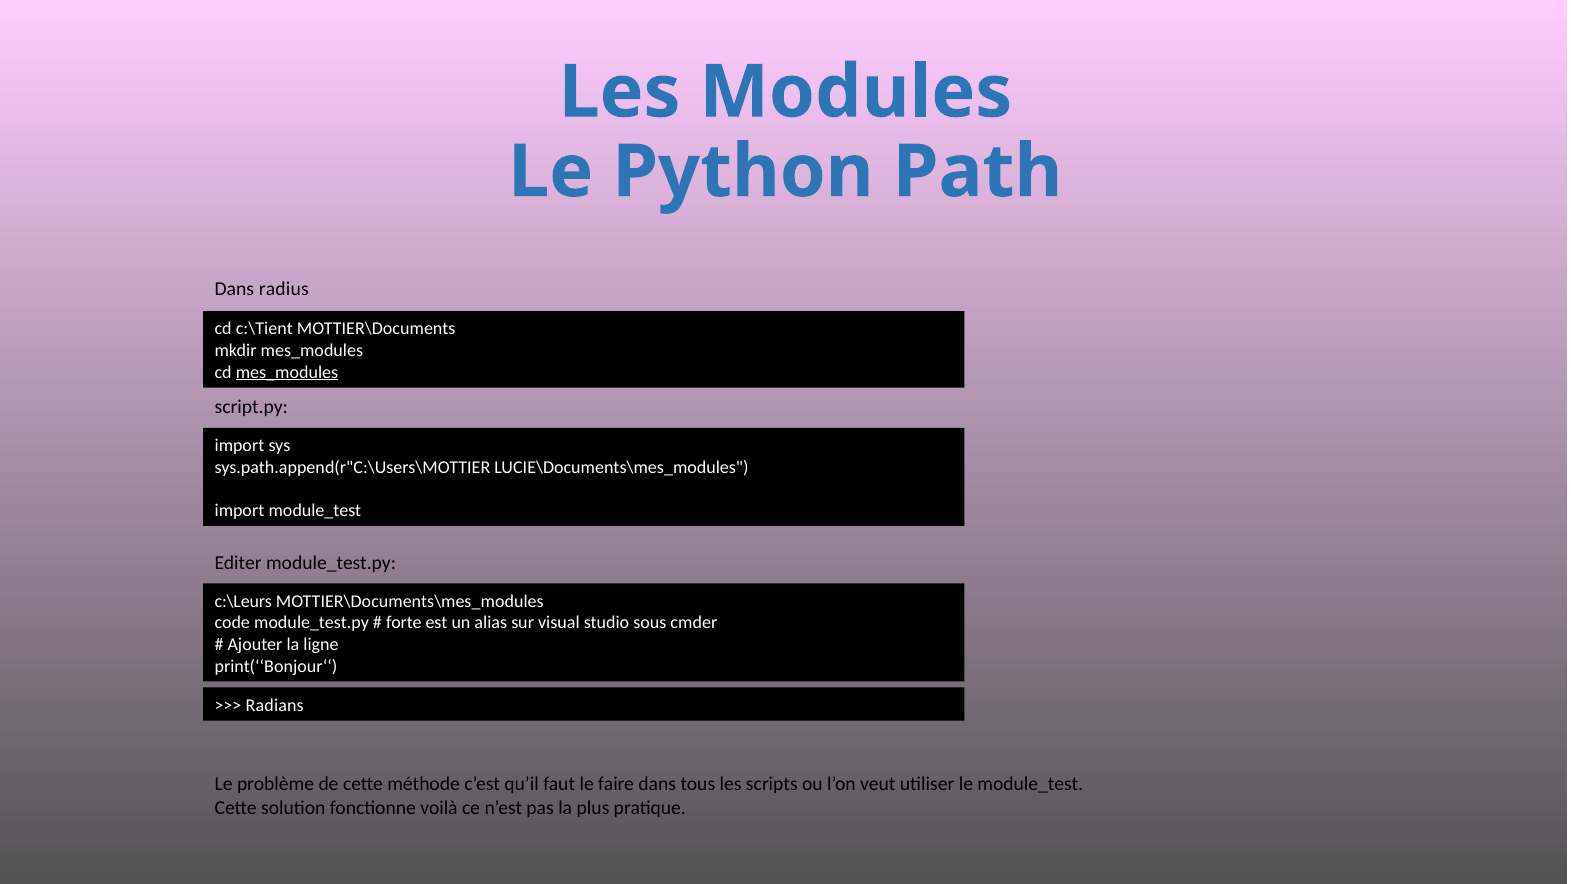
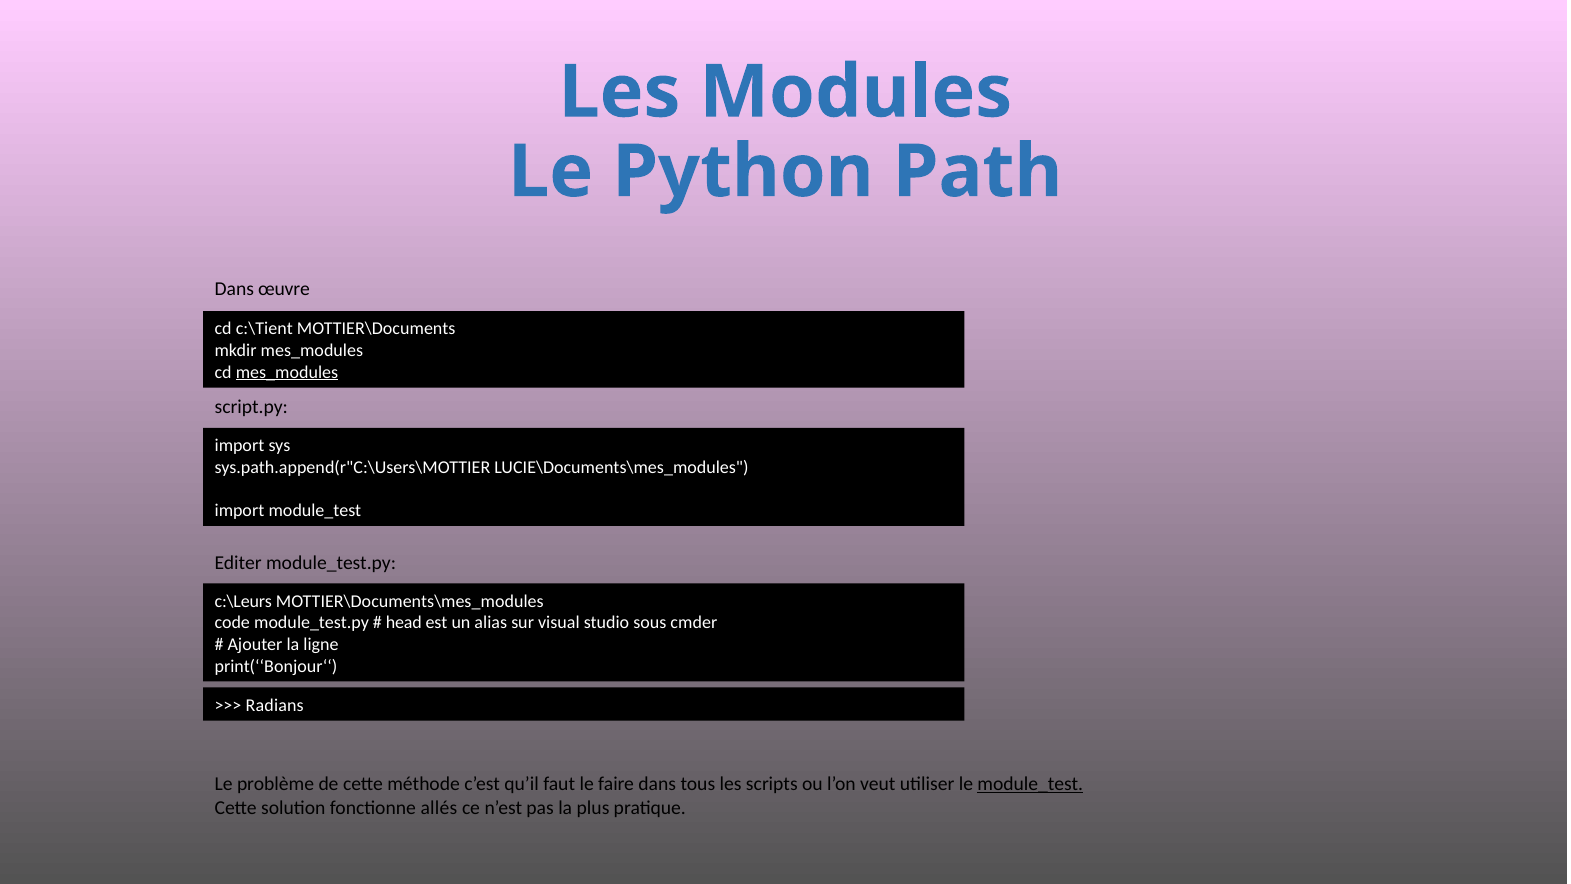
radius: radius -> œuvre (284, 289)
forte: forte -> head (404, 623)
module_test underline: none -> present (1030, 784)
voilà: voilà -> allés (439, 808)
